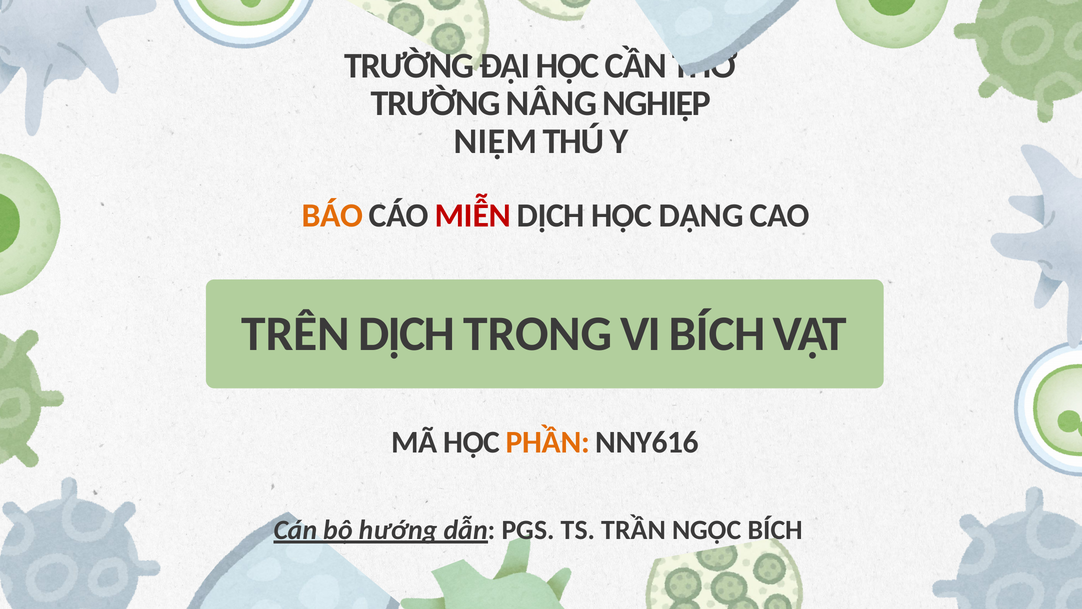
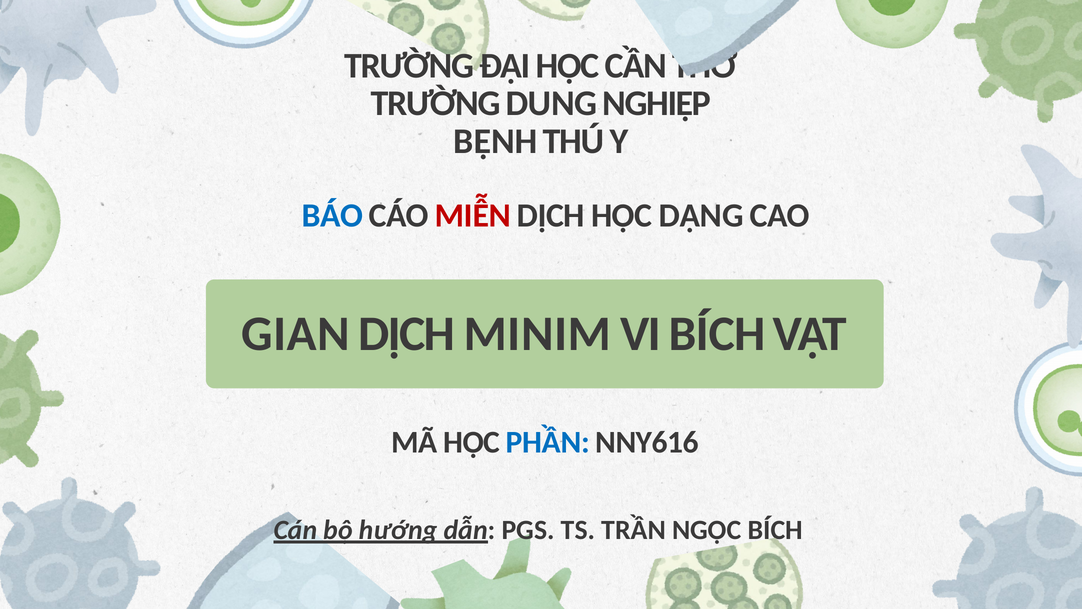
NÂNG: NÂNG -> DUNG (552, 103)
NIỆM: NIỆM -> BỆNH (496, 141)
BÁO colour: orange -> blue (332, 215)
TRÊN: TRÊN -> GIAN (296, 334)
TRONG: TRONG -> MINIM (537, 334)
PHẦN colour: orange -> blue (548, 442)
